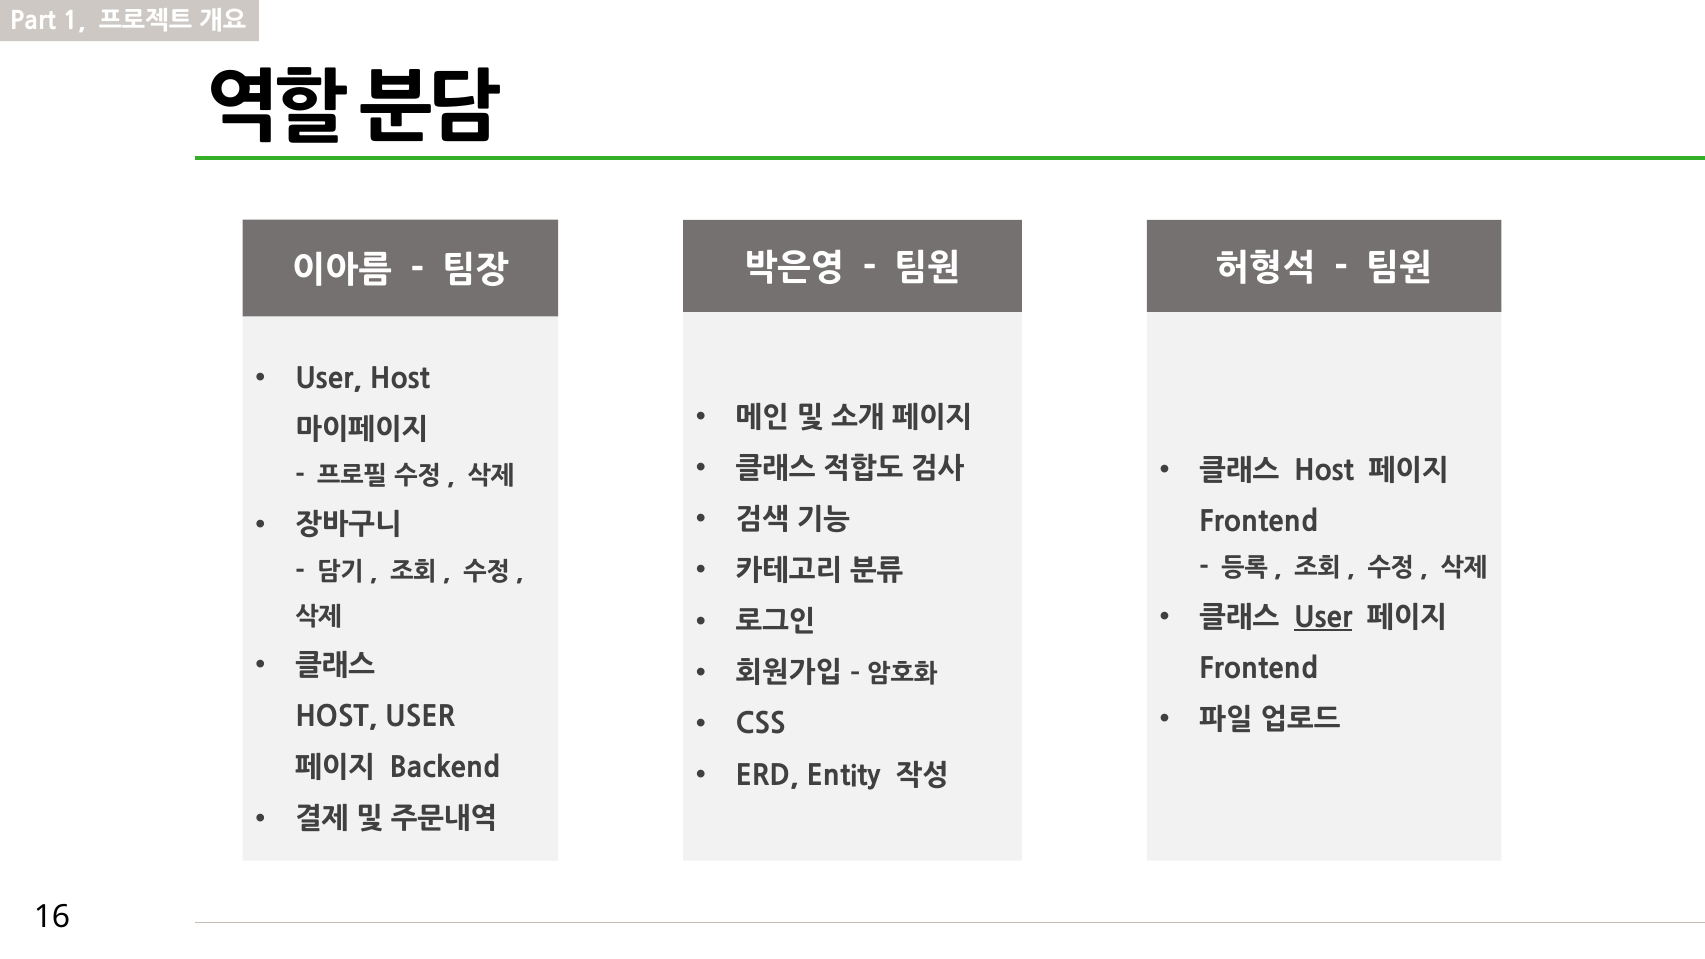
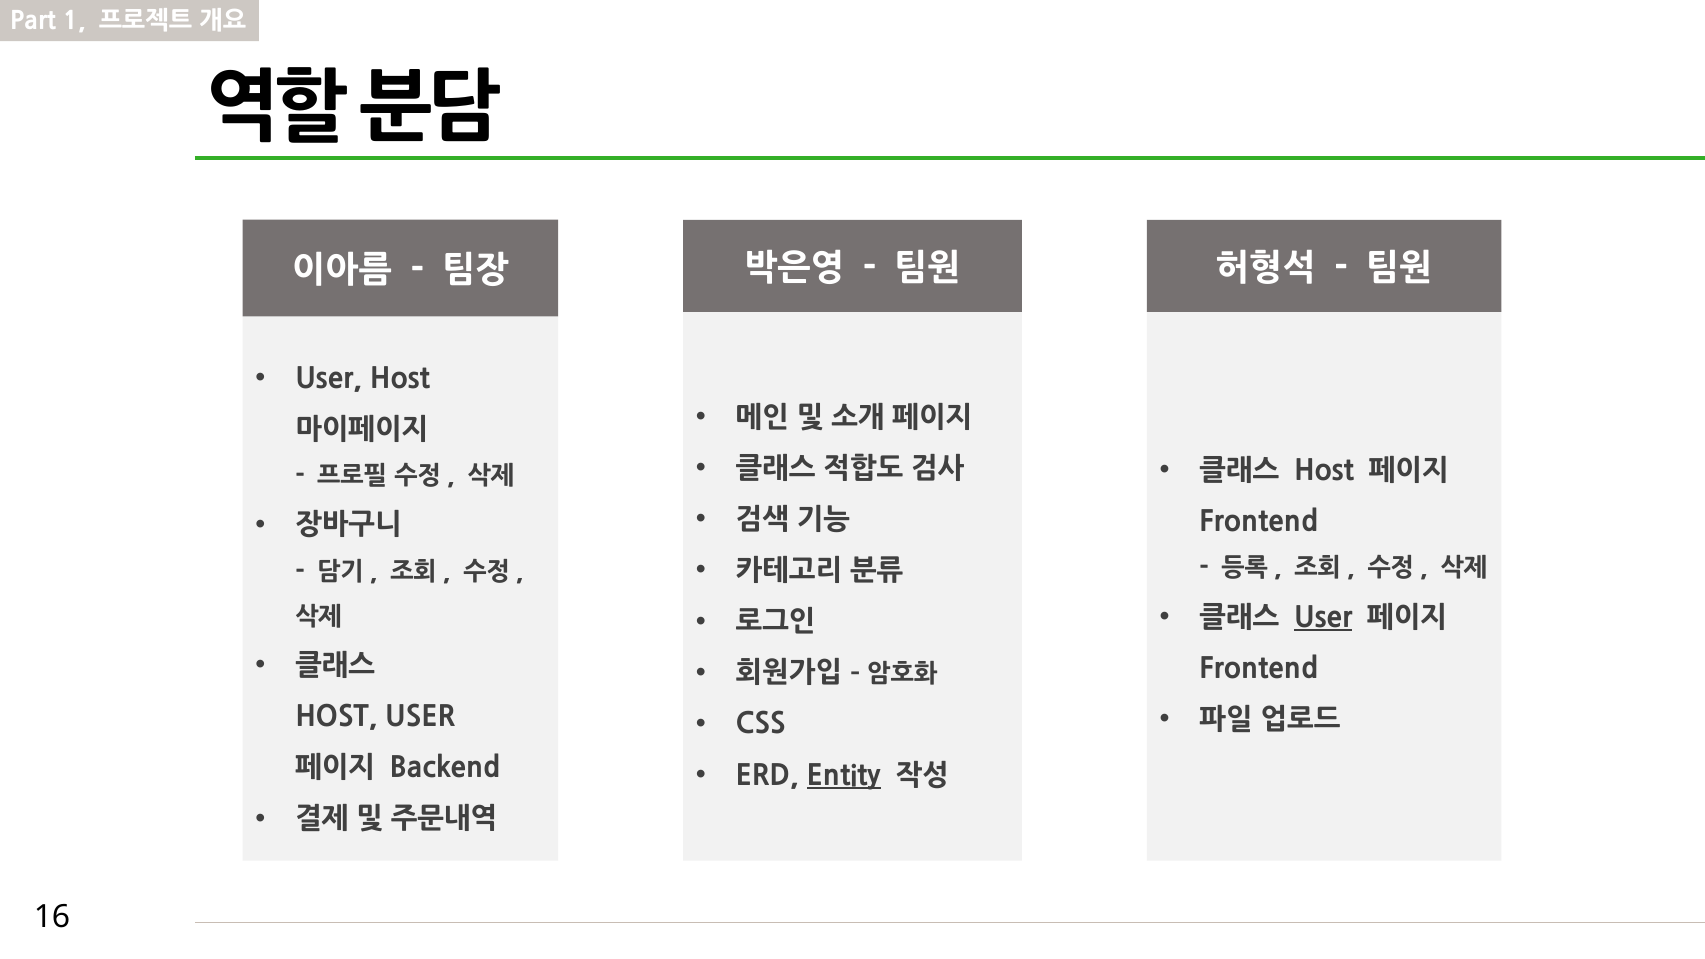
Entity underline: none -> present (844, 776)
